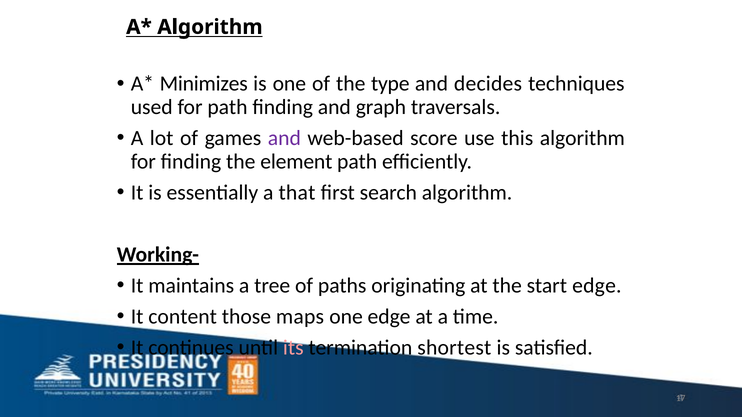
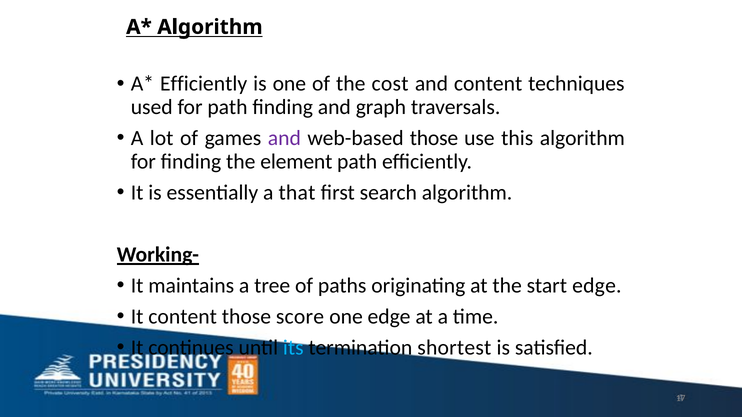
Minimizes: Minimizes -> Efficiently (204, 84)
type: type -> cost (390, 84)
and decides: decides -> content (488, 84)
web-based score: score -> those (434, 138)
maps: maps -> score (300, 317)
its colour: pink -> light blue (293, 348)
